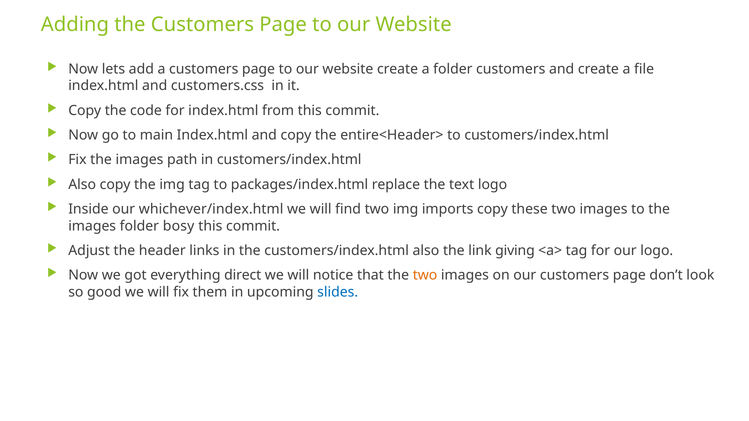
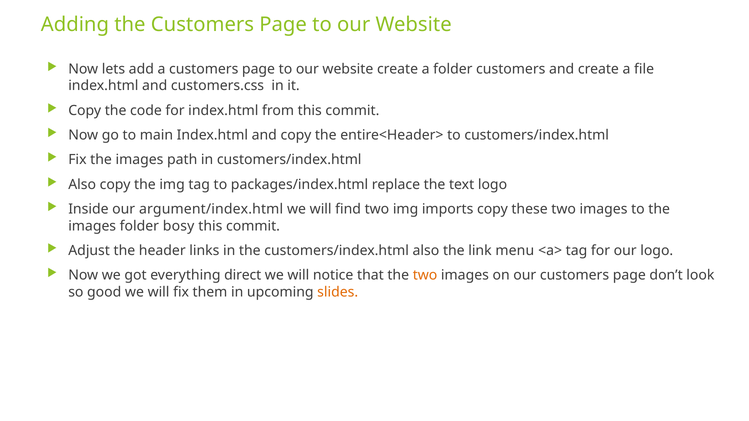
whichever/index.html: whichever/index.html -> argument/index.html (211, 209)
giving: giving -> menu (515, 251)
slides colour: blue -> orange (338, 292)
